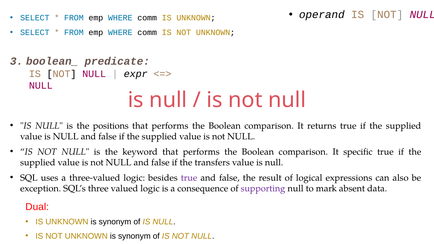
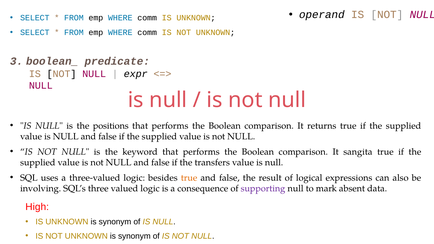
specific: specific -> sangita (358, 152)
true colour: purple -> orange (189, 178)
exception: exception -> involving (41, 189)
Dual: Dual -> High (37, 207)
